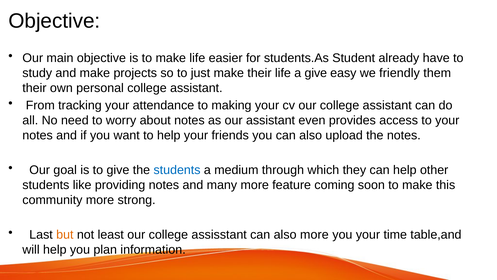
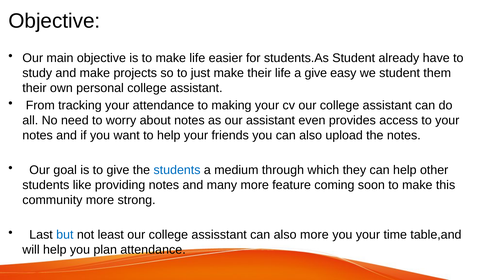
we friendly: friendly -> student (400, 73)
but colour: orange -> blue (65, 234)
plan information: information -> attendance (153, 249)
